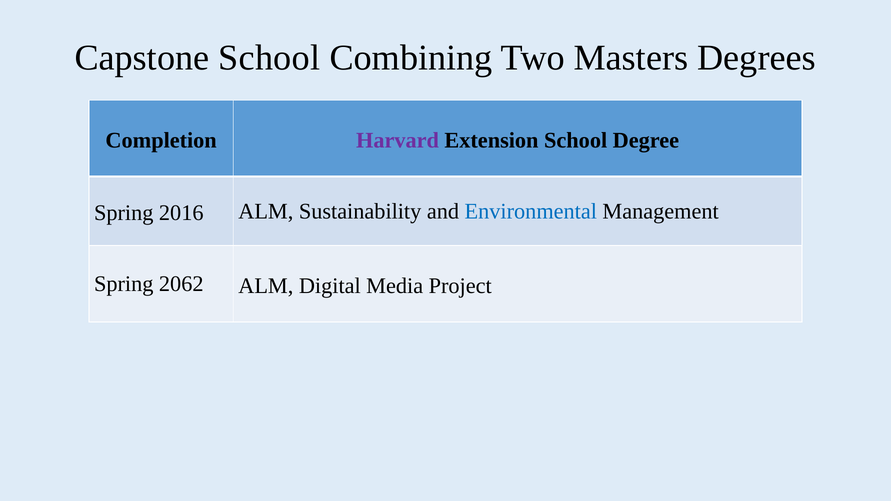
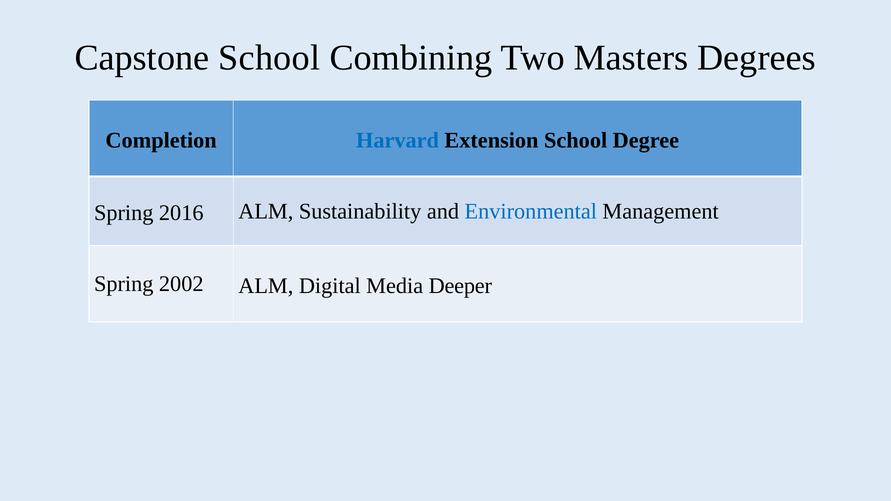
Harvard colour: purple -> blue (398, 140)
2062: 2062 -> 2002 (181, 284)
Project: Project -> Deeper (460, 286)
